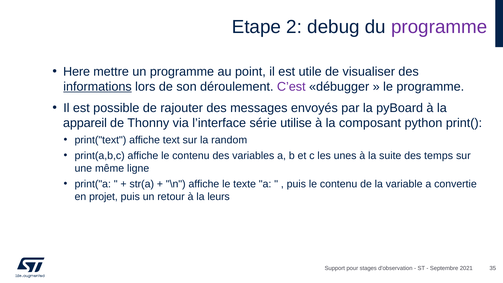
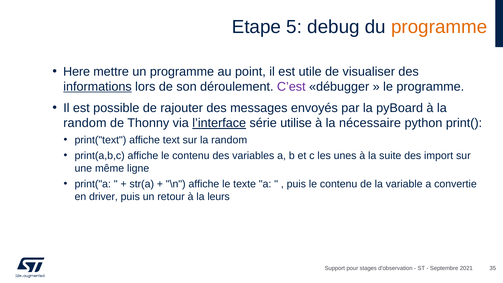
2: 2 -> 5 (294, 27)
programme colour: purple -> orange (439, 27)
appareil: appareil -> random (85, 123)
l’interface underline: none -> present (219, 123)
composant: composant -> nécessaire (370, 123)
temps: temps -> import (439, 156)
projet: projet -> driver (103, 197)
